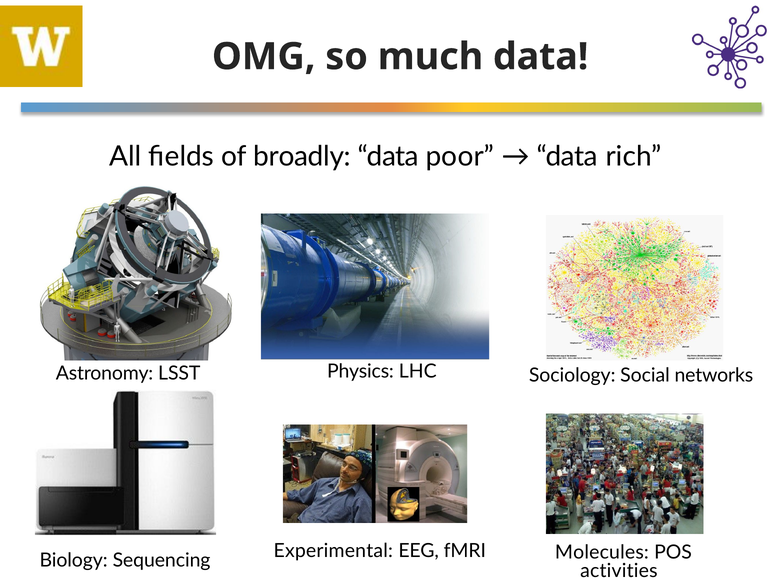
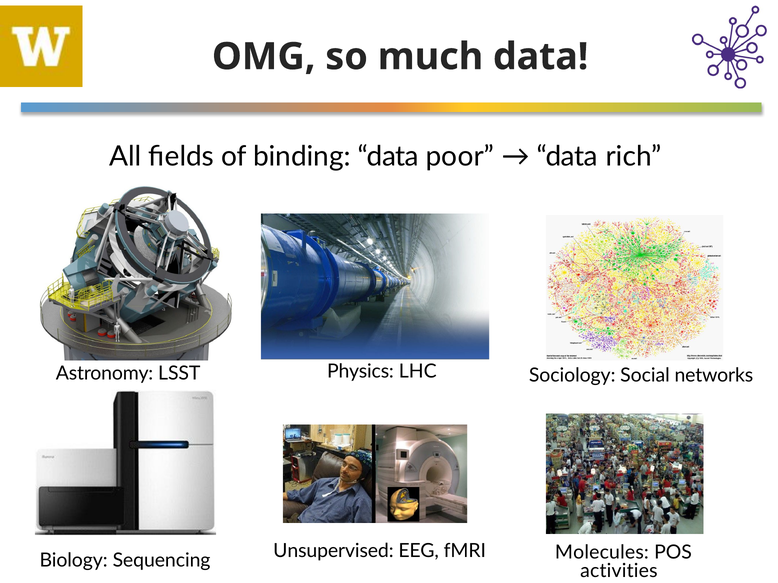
broadly: broadly -> binding (302, 157)
Experimental: Experimental -> Unsupervised (333, 552)
